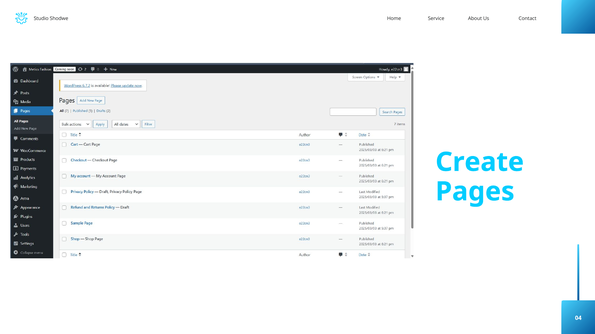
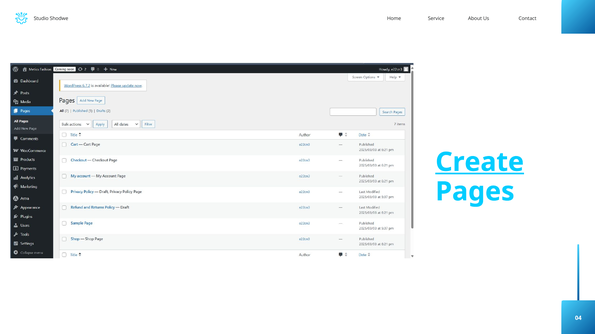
Create underline: none -> present (480, 162)
